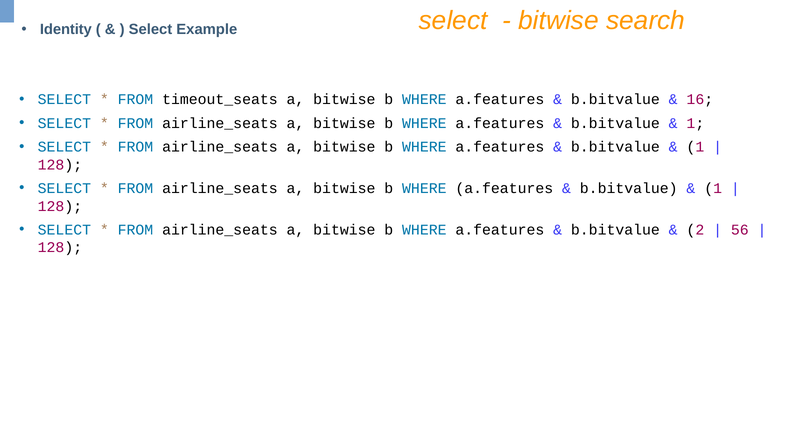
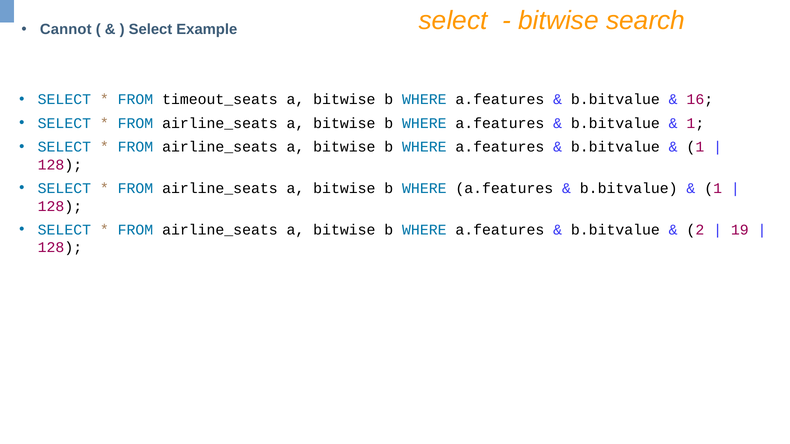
Identity: Identity -> Cannot (66, 30)
56: 56 -> 19 (740, 230)
